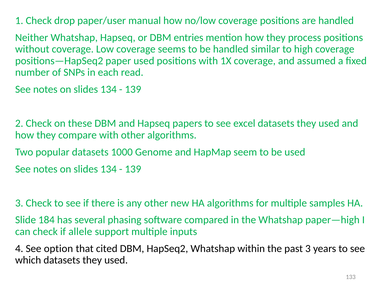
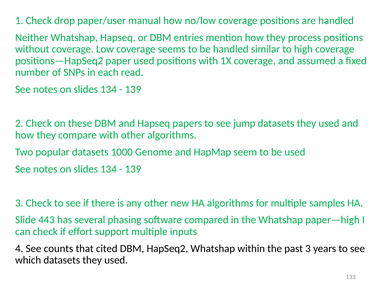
excel: excel -> jump (244, 123)
184: 184 -> 443 (47, 220)
allele: allele -> effort (80, 231)
option: option -> counts (58, 248)
